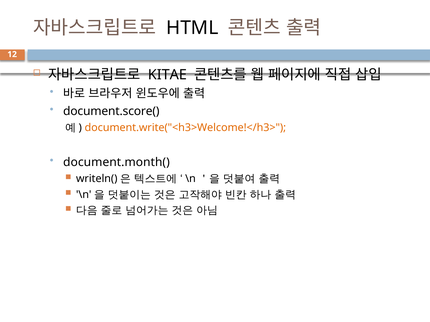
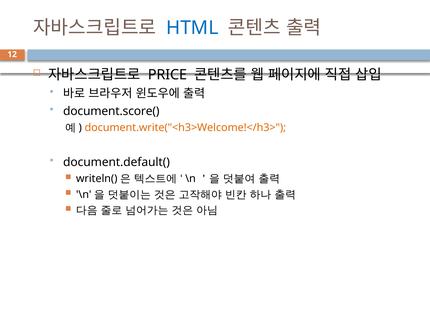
HTML colour: black -> blue (192, 28)
KITAE: KITAE -> PRICE (167, 75)
document.month(: document.month( -> document.default( (117, 162)
